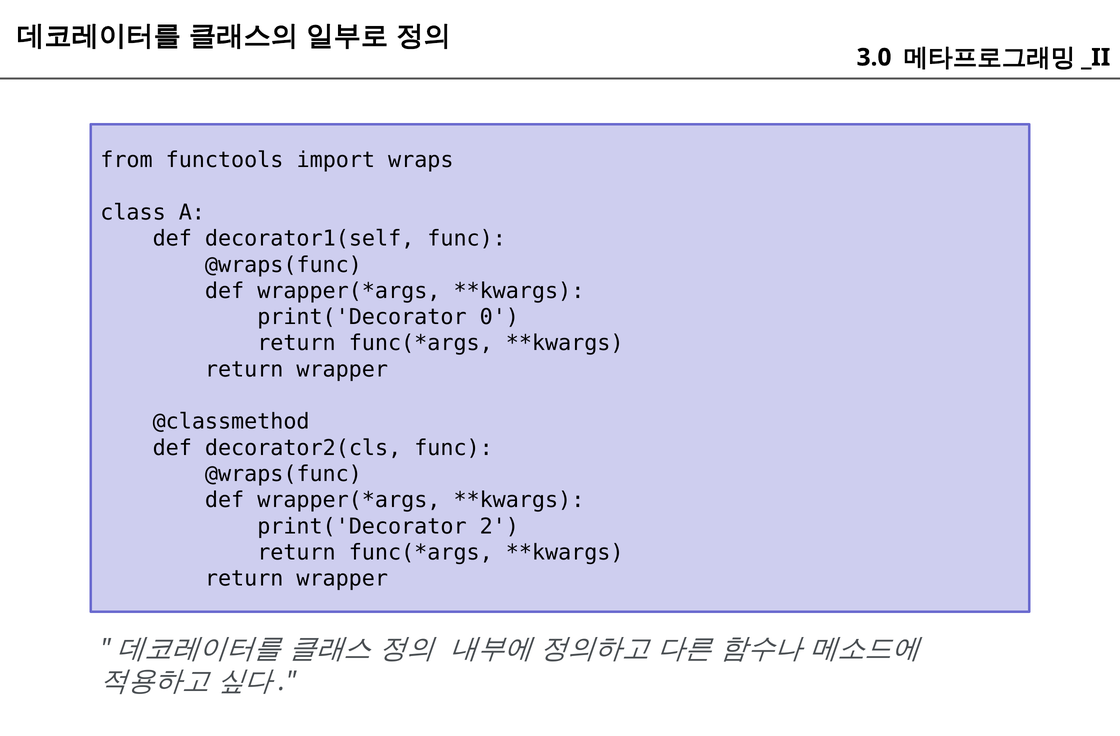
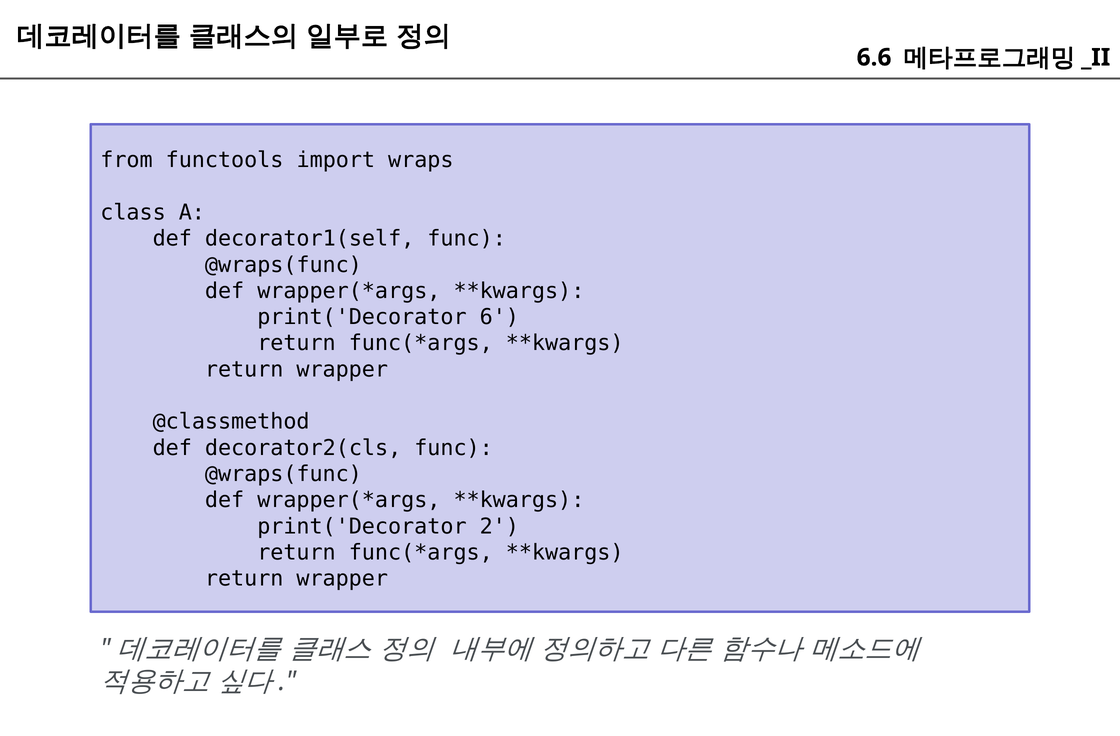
3.0: 3.0 -> 6.6 (874, 57)
0: 0 -> 6 (499, 317)
